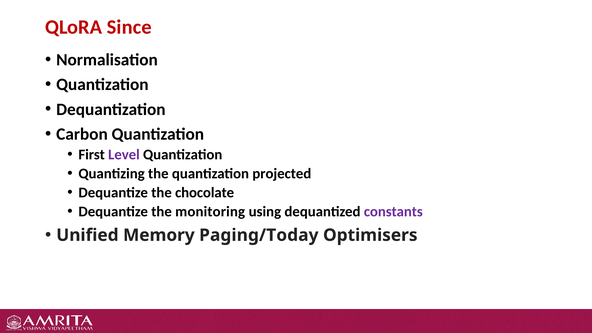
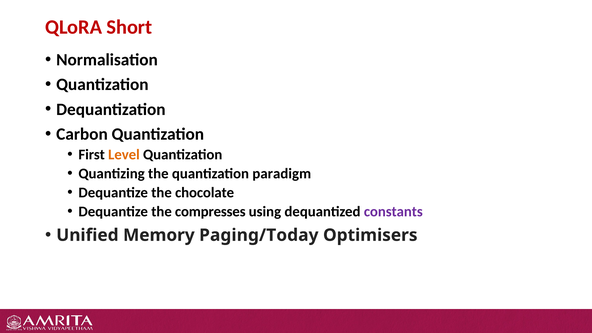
Since: Since -> Short (129, 27)
Level colour: purple -> orange (124, 155)
projected: projected -> paradigm (282, 174)
monitoring: monitoring -> compresses (210, 212)
